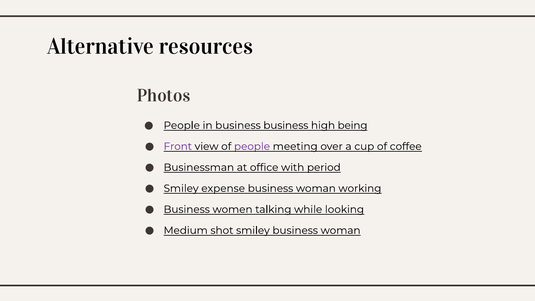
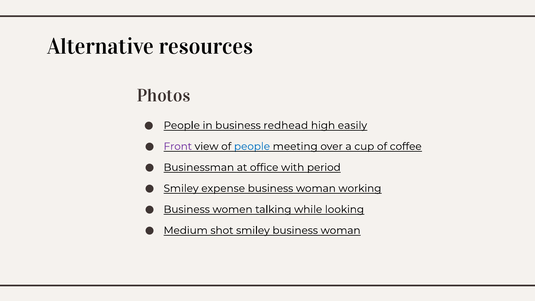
business business: business -> redhead (286, 125)
being: being -> easily (352, 125)
people colour: purple -> blue (252, 146)
